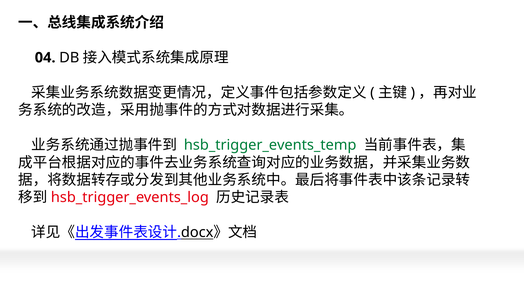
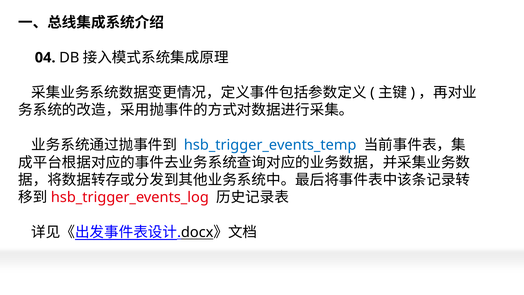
hsb_trigger_events_temp colour: green -> blue (270, 145)
